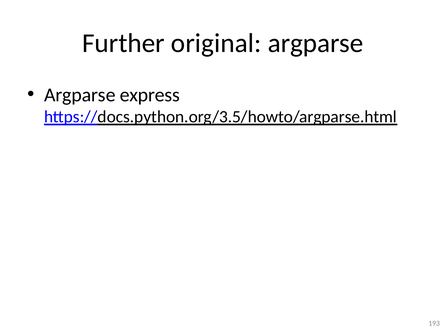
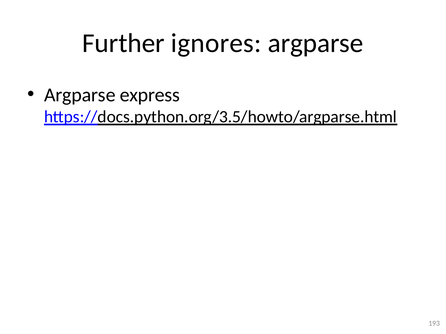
original: original -> ignores (216, 43)
